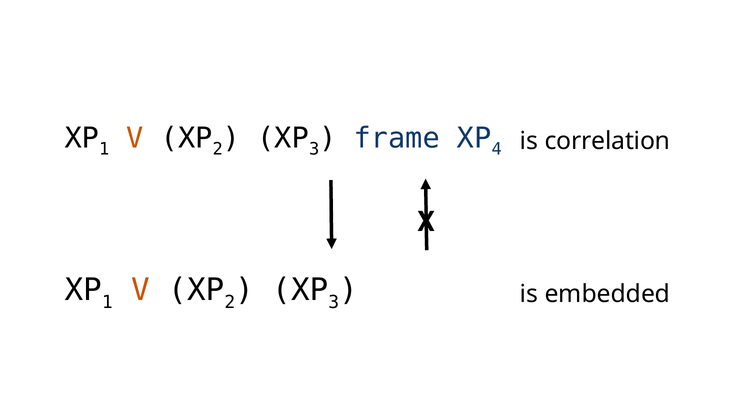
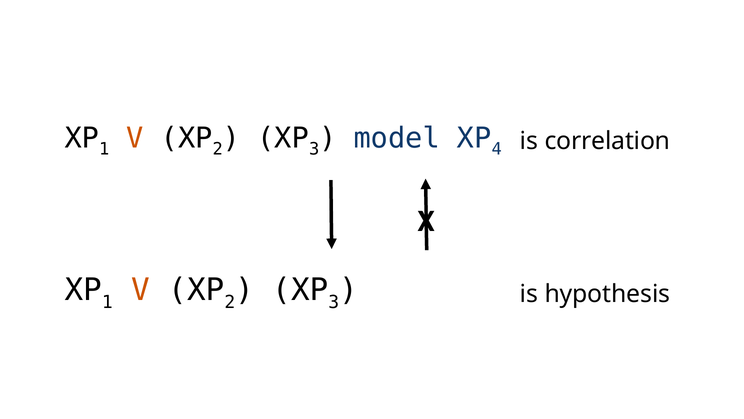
frame: frame -> model (397, 138)
embedded: embedded -> hypothesis (607, 294)
